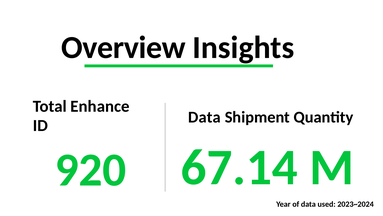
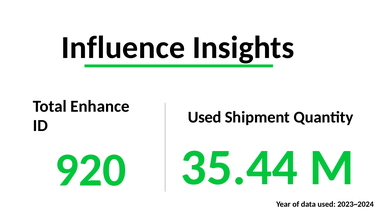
Overview: Overview -> Influence (123, 47)
Data: Data -> Used (205, 117)
67.14: 67.14 -> 35.44 (239, 167)
